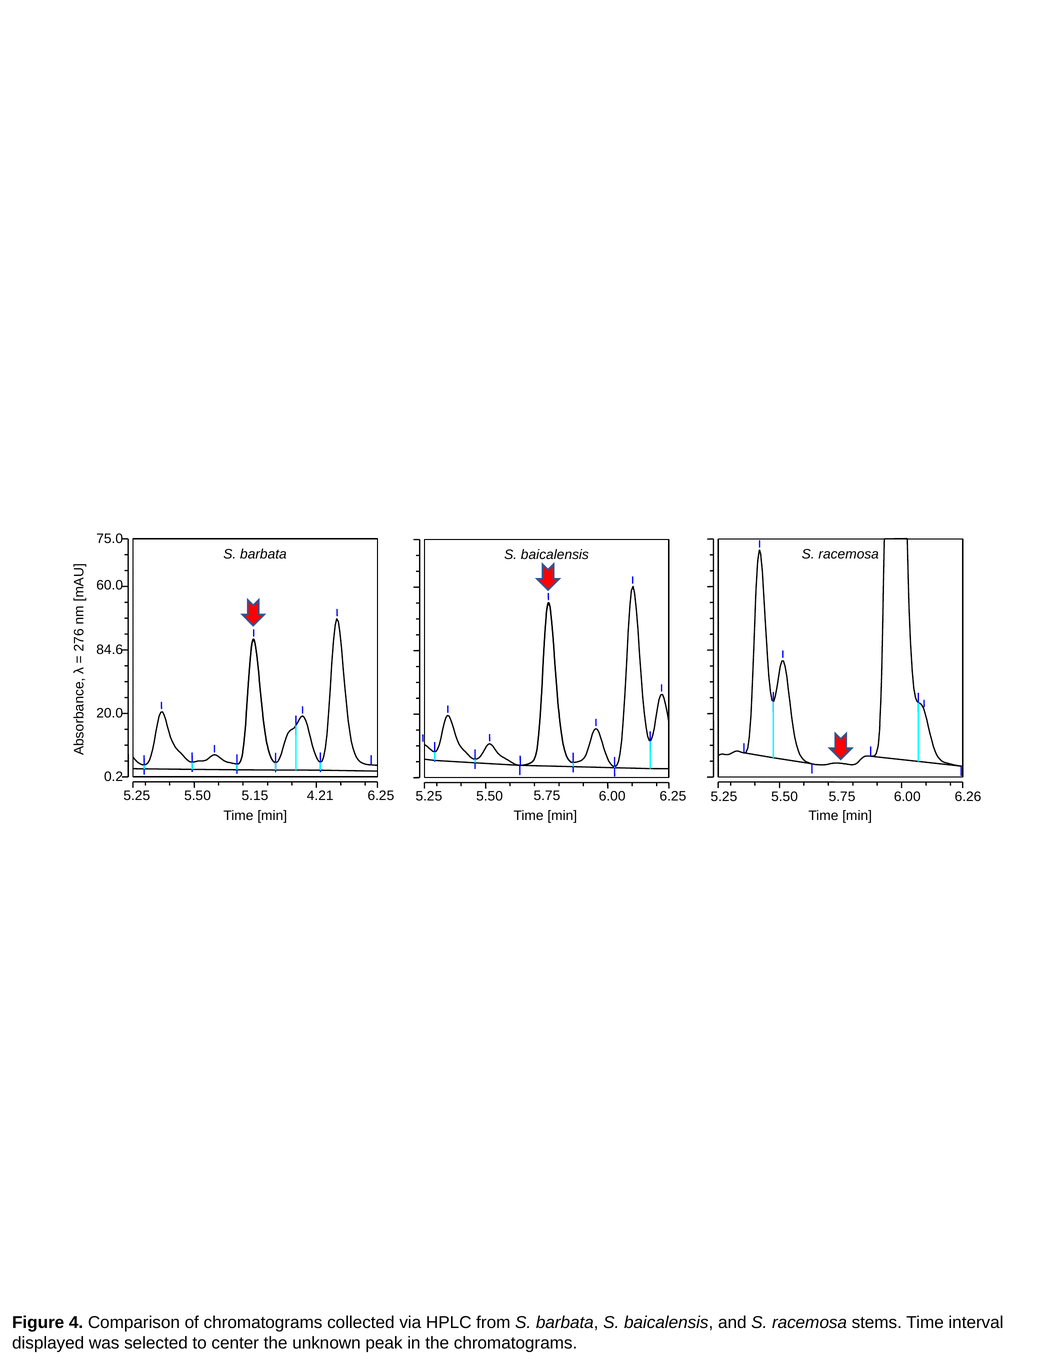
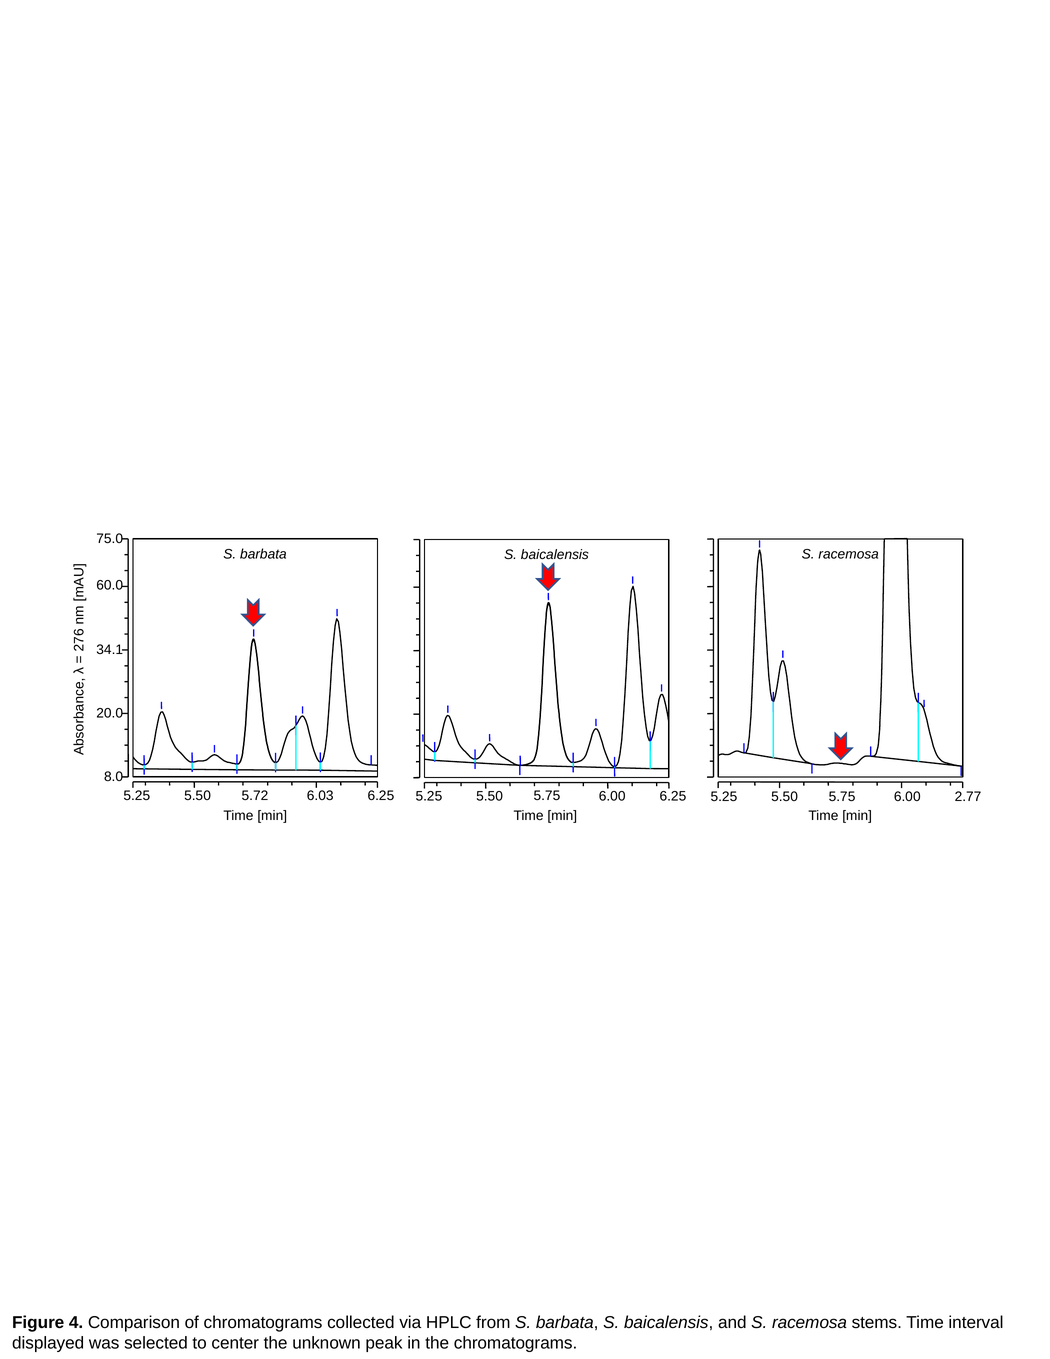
84.6: 84.6 -> 34.1 (110, 650)
0.2: 0.2 -> 8.0 (114, 776)
5.15: 5.15 -> 5.72 (255, 795)
4.21: 4.21 -> 6.03 (320, 796)
6.26: 6.26 -> 2.77 (968, 797)
